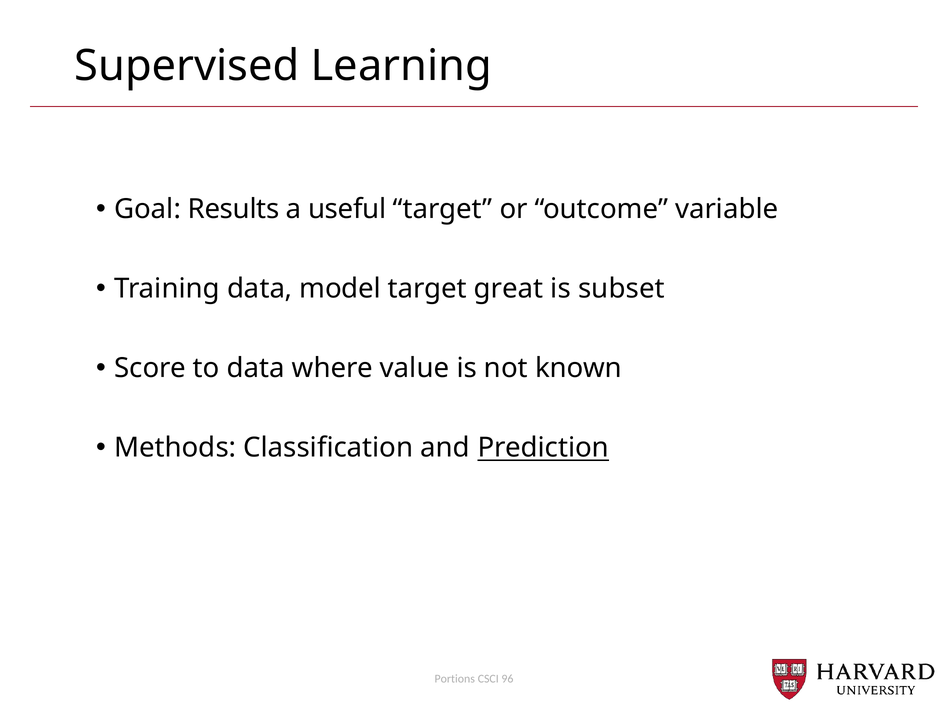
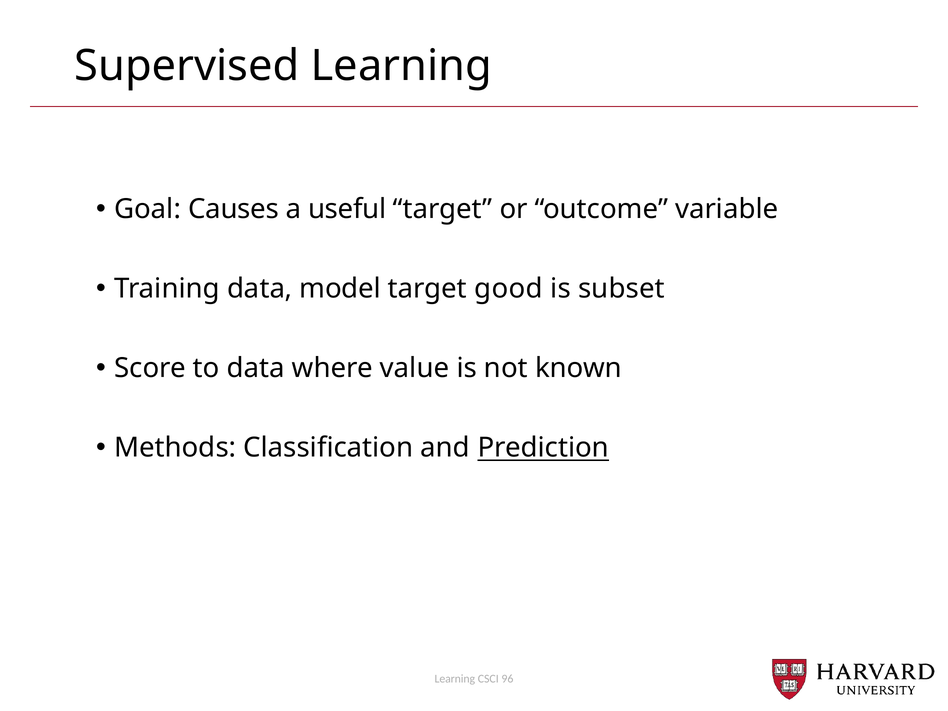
Results: Results -> Causes (234, 209)
great: great -> good (508, 289)
Portions: Portions -> Learning (455, 679)
